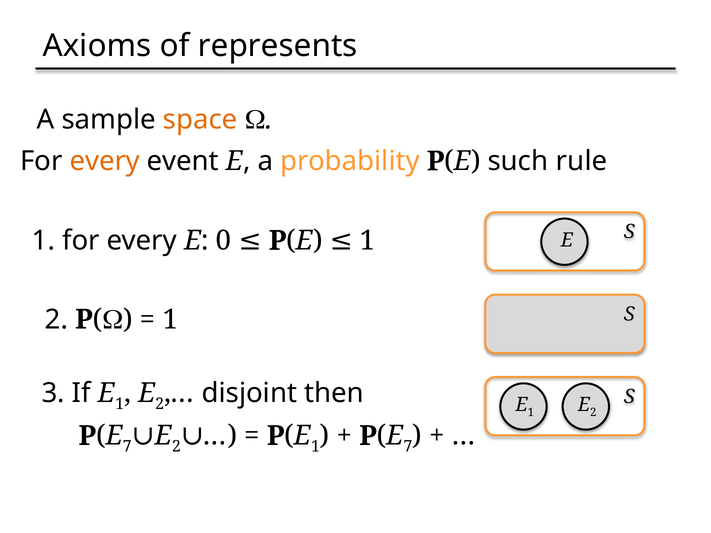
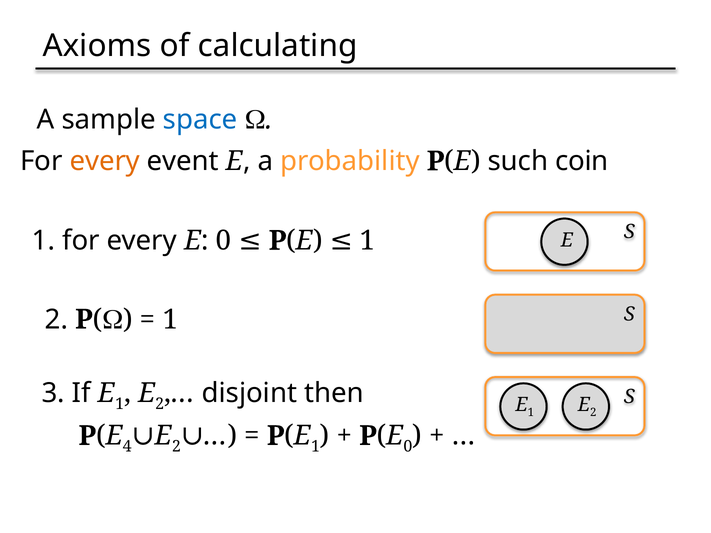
represents: represents -> calculating (278, 46)
space colour: orange -> blue (200, 120)
rule: rule -> coin (582, 161)
7: 7 -> 4 (127, 447)
7: 7 -> 0 (408, 447)
